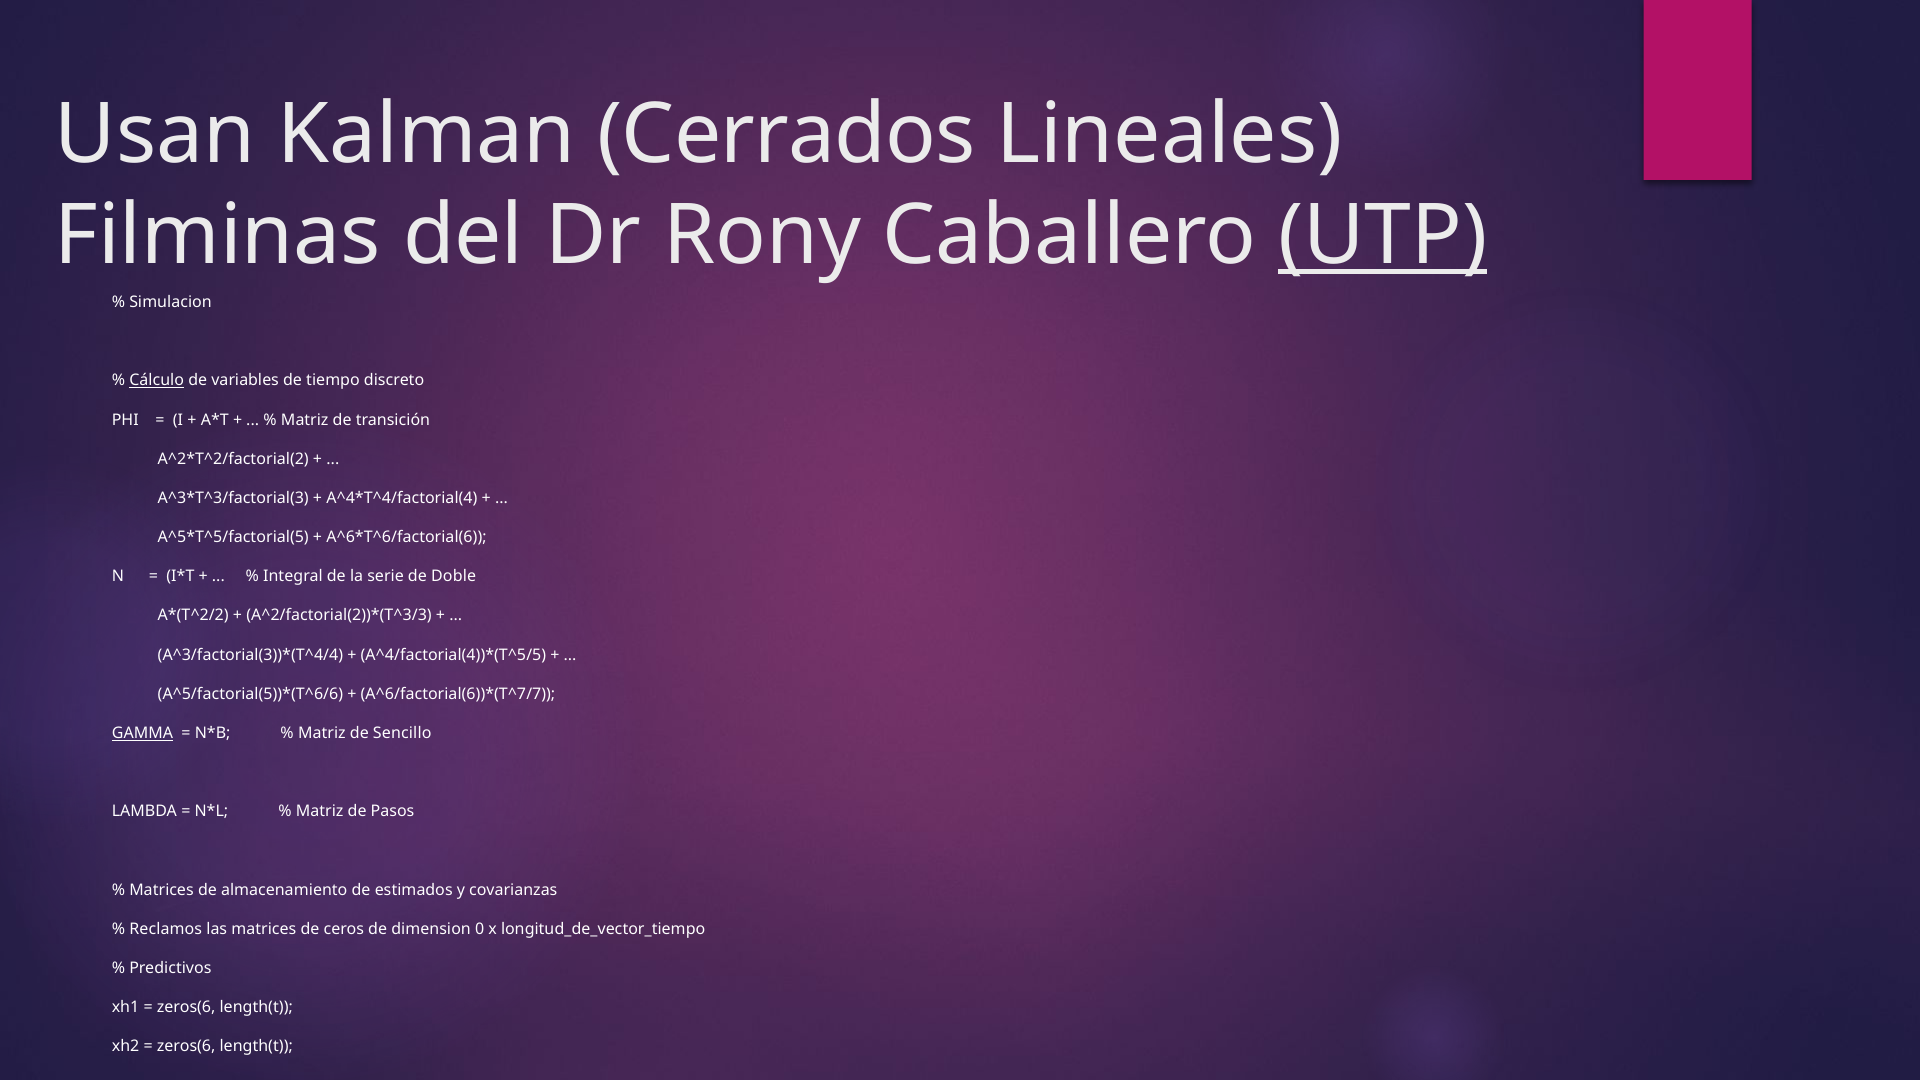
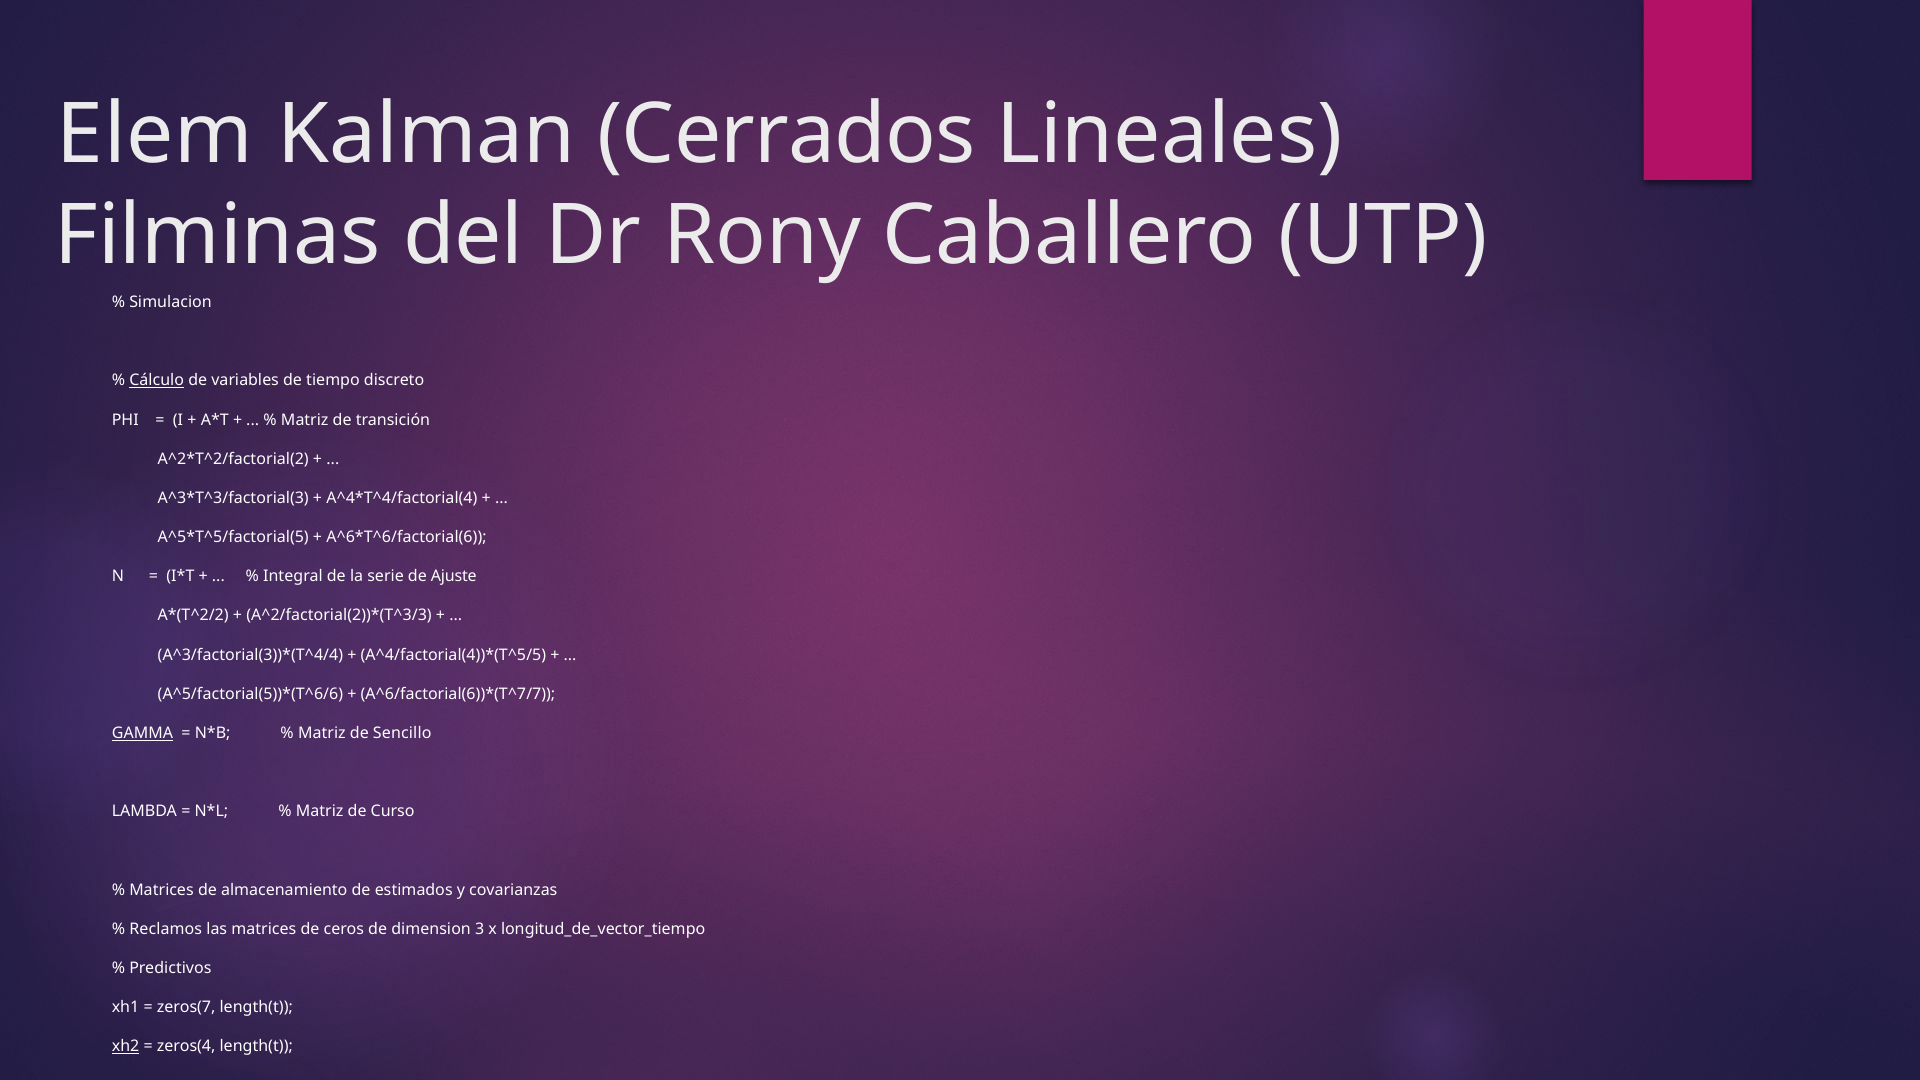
Usan: Usan -> Elem (155, 135)
UTP underline: present -> none (1383, 236)
Doble: Doble -> Ajuste (454, 576)
Pasos: Pasos -> Curso (393, 811)
0: 0 -> 3 (480, 929)
zeros(6: zeros(6 -> zeros(7 (186, 1007)
xh2 underline: none -> present (126, 1047)
zeros(6: zeros(6 -> zeros(4 (186, 1047)
